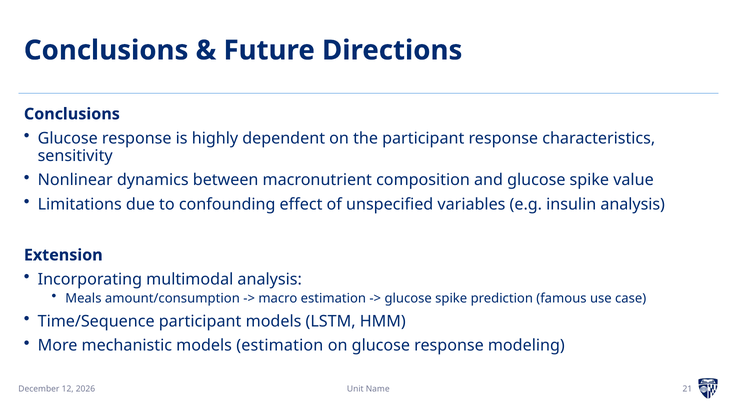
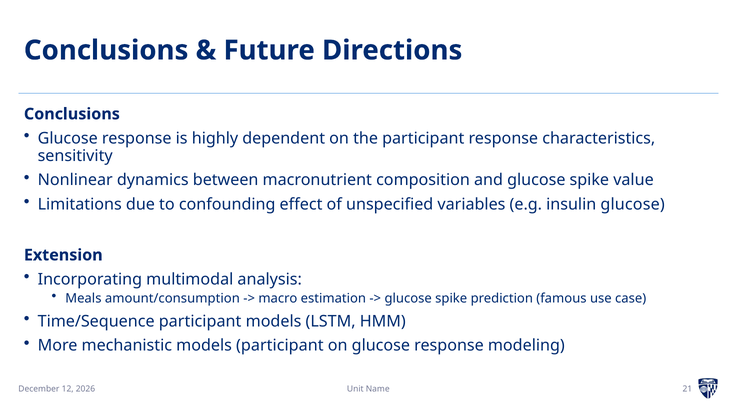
insulin analysis: analysis -> glucose (633, 204)
models estimation: estimation -> participant (280, 345)
